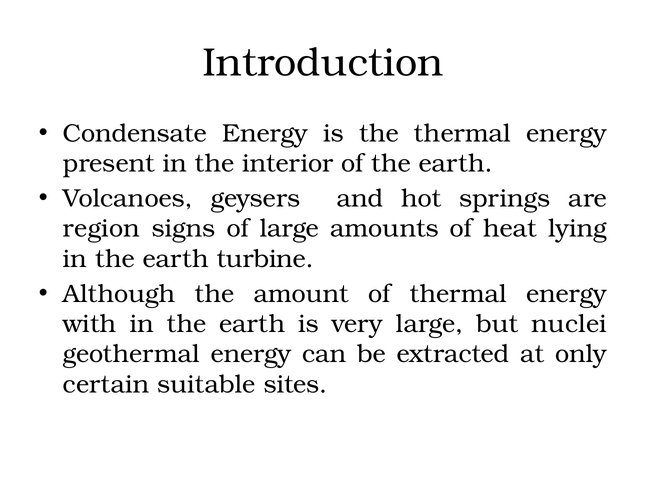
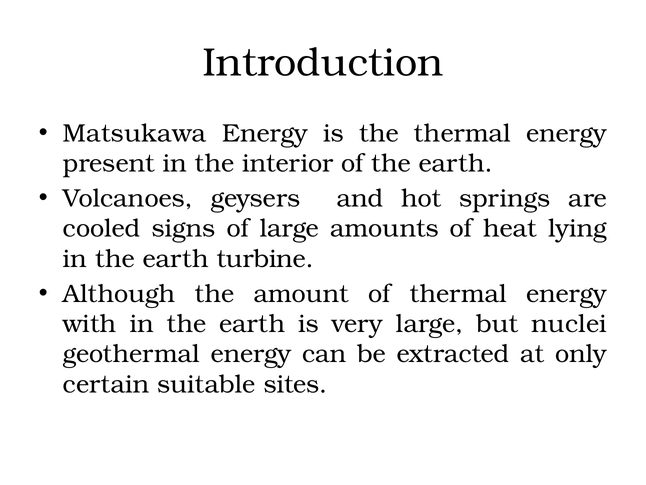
Condensate: Condensate -> Matsukawa (135, 133)
region: region -> cooled (102, 228)
